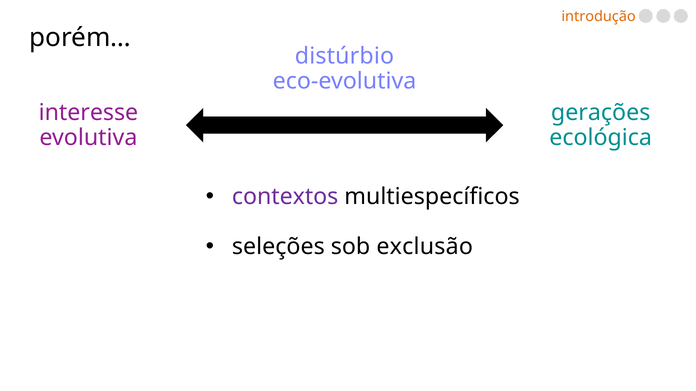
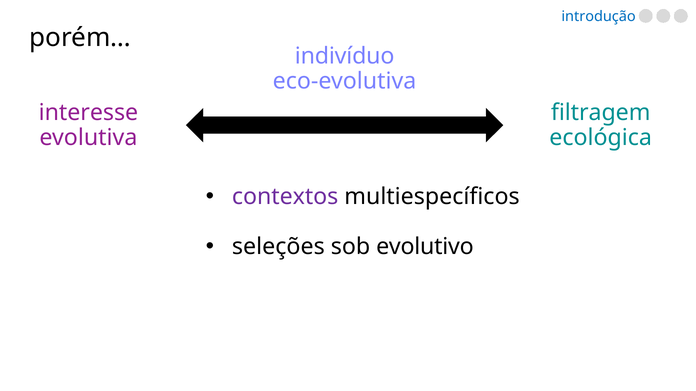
introdução colour: orange -> blue (599, 16)
distúrbio: distúrbio -> indivíduo (345, 56)
gerações: gerações -> filtragem (601, 113)
exclusão: exclusão -> evolutivo (425, 247)
